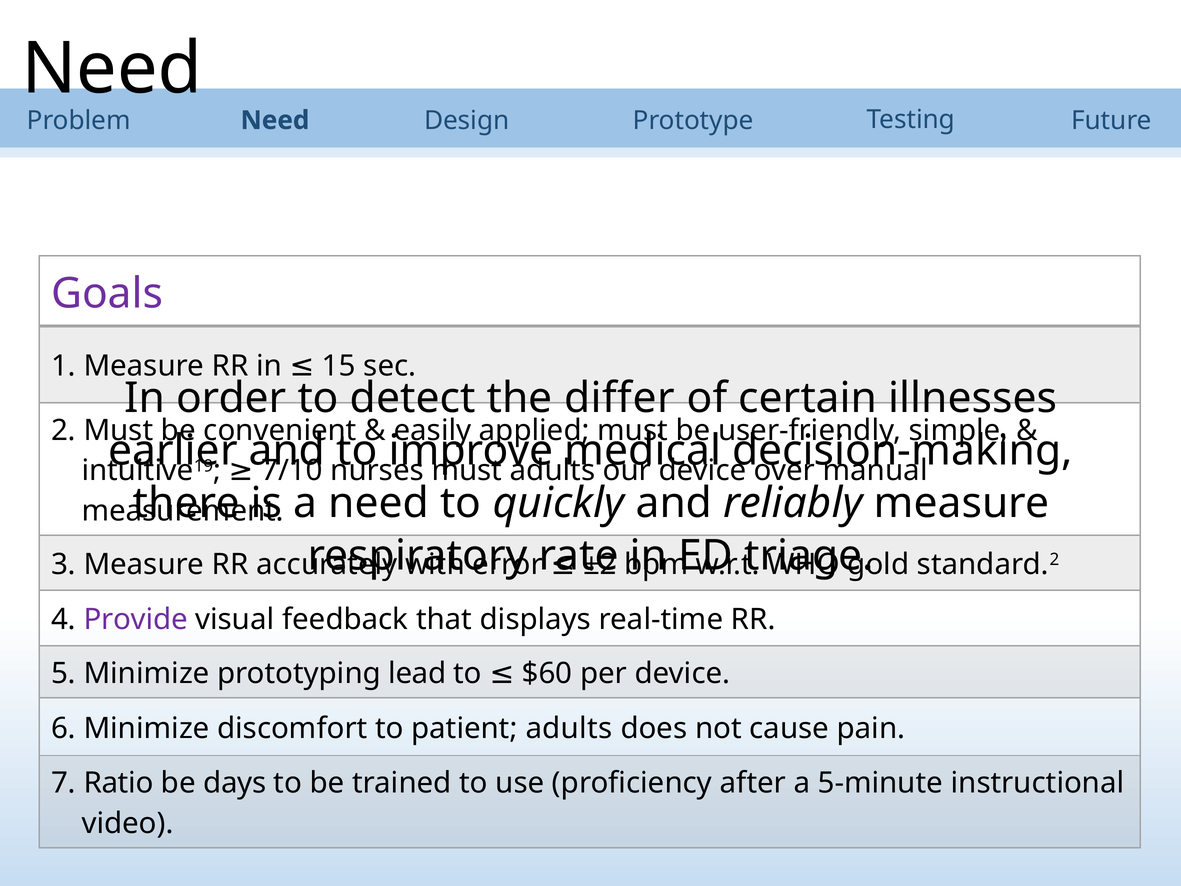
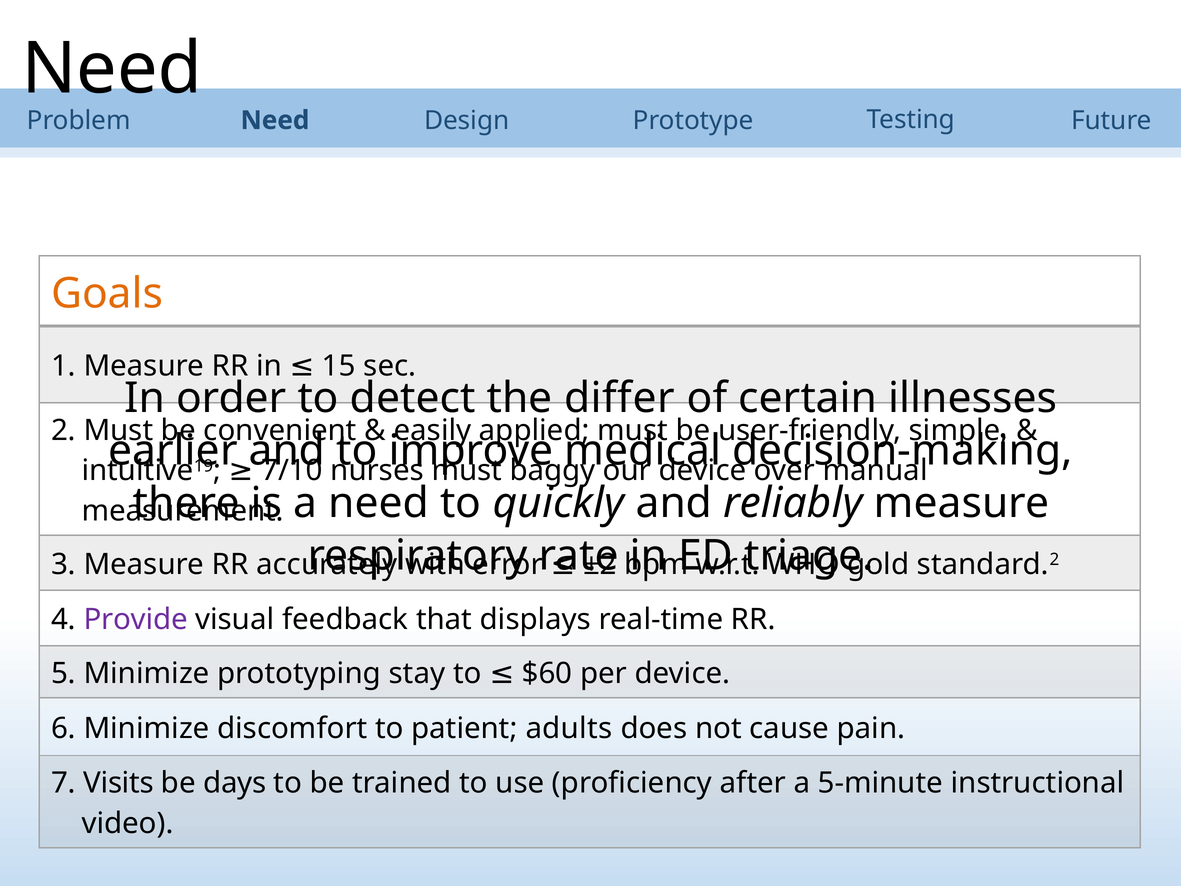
Goals colour: purple -> orange (107, 293)
adults: adults -> baggy (553, 471)
lead: lead -> stay (417, 673)
Ratio: Ratio -> Visits (119, 783)
